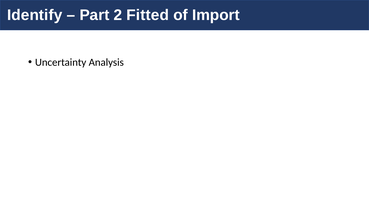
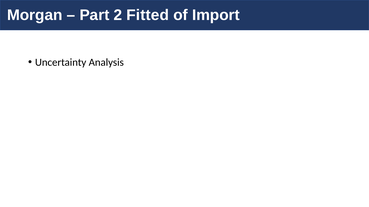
Identify: Identify -> Morgan (35, 15)
